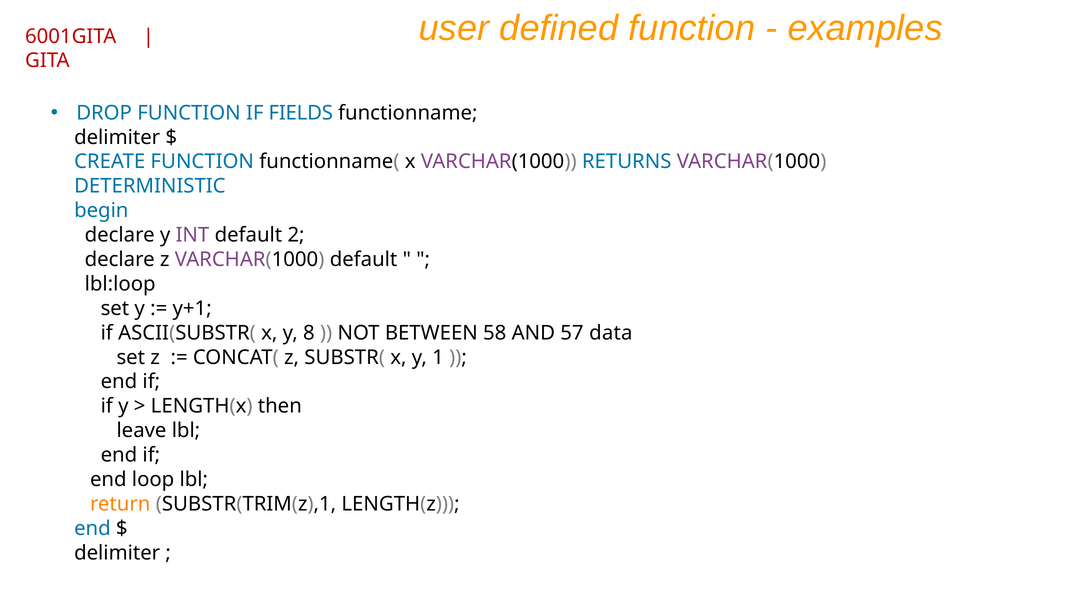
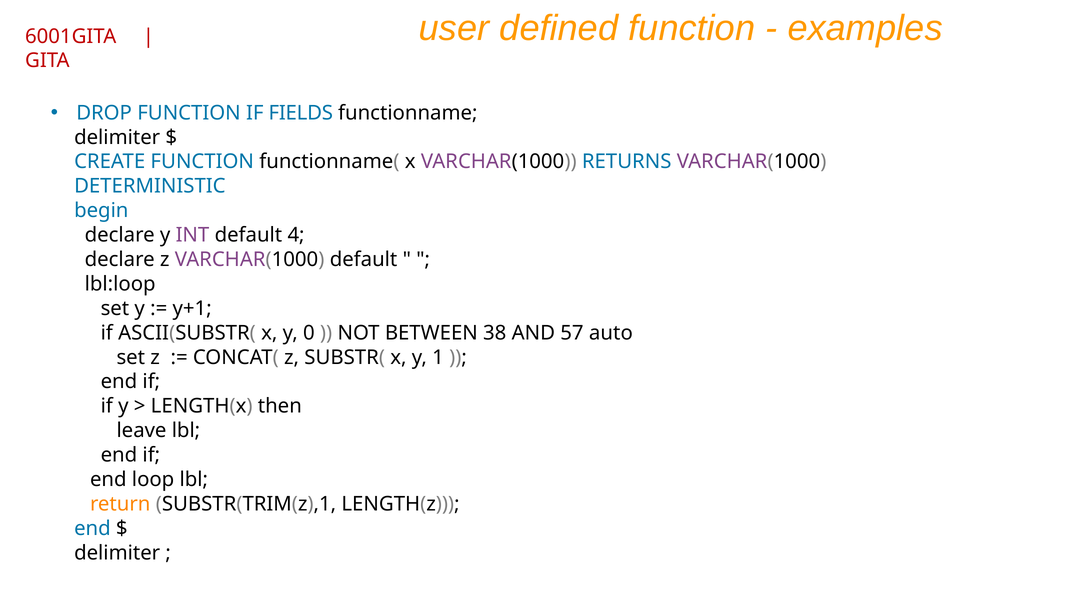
2: 2 -> 4 (296, 235)
8: 8 -> 0 (309, 333)
58: 58 -> 38 (495, 333)
data: data -> auto (611, 333)
